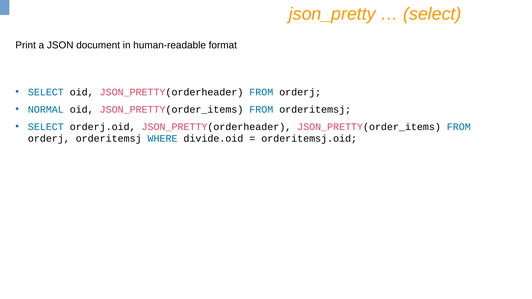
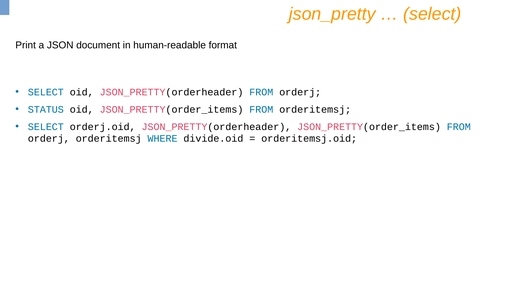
NORMAL: NORMAL -> STATUS (46, 110)
